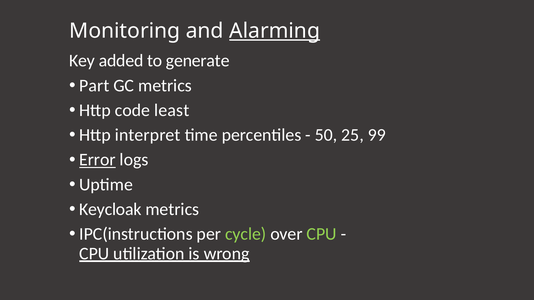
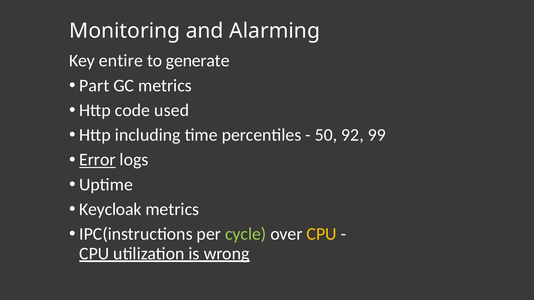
Alarming underline: present -> none (275, 31)
added: added -> entire (121, 61)
least: least -> used (172, 110)
interpret: interpret -> including (148, 135)
25: 25 -> 92 (353, 135)
CPU colour: light green -> yellow (322, 234)
